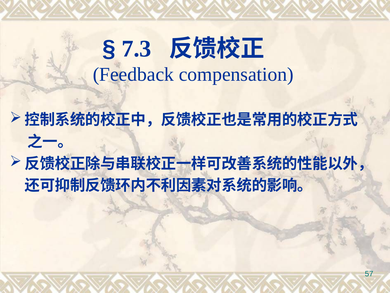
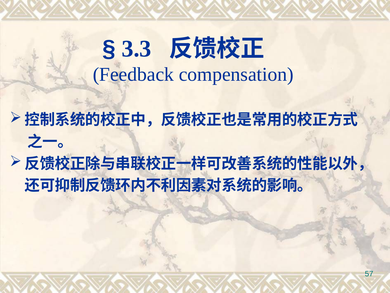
7.3: 7.3 -> 3.3 (137, 49)
